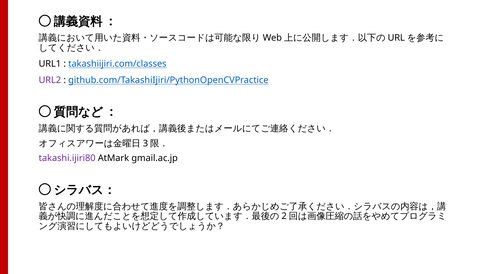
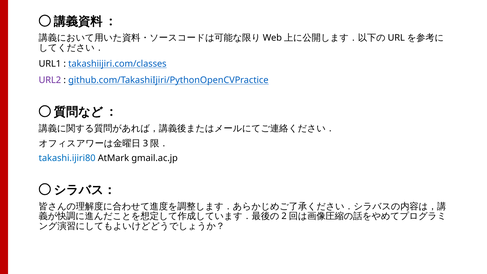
takashi.ijiri80 colour: purple -> blue (67, 158)
